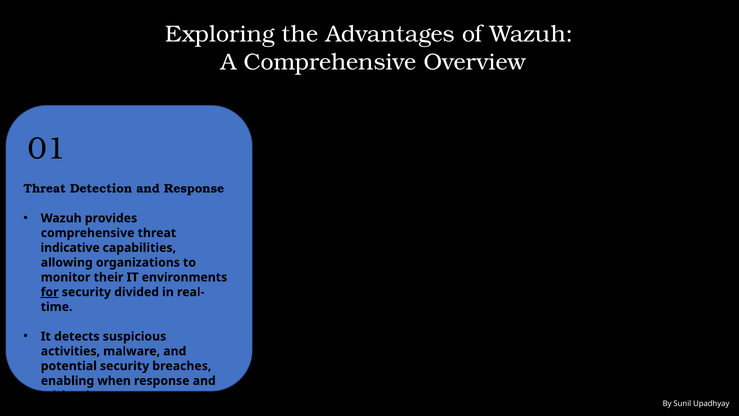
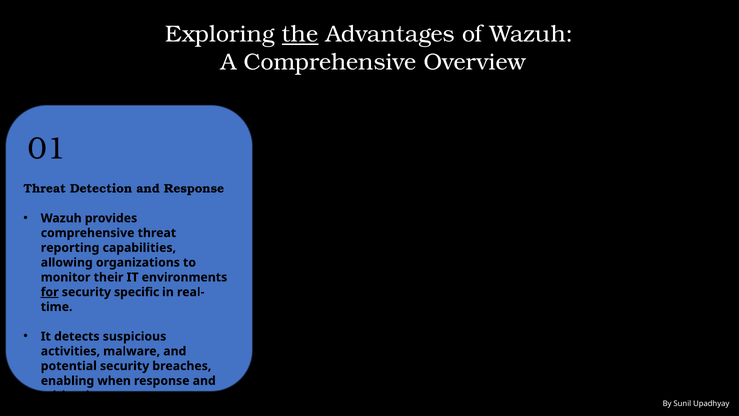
the underline: none -> present (300, 34)
indicative: indicative -> reporting (70, 248)
divided: divided -> specific (137, 292)
